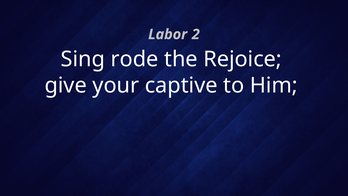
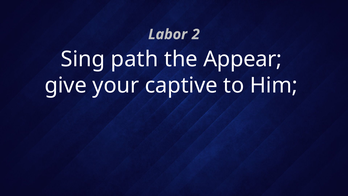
rode: rode -> path (134, 59)
Rejoice: Rejoice -> Appear (243, 59)
